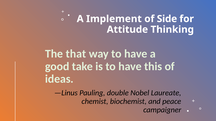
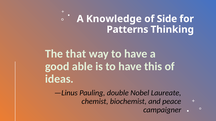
Implement: Implement -> Knowledge (114, 19)
Attitude: Attitude -> Patterns (127, 30)
take: take -> able (82, 67)
